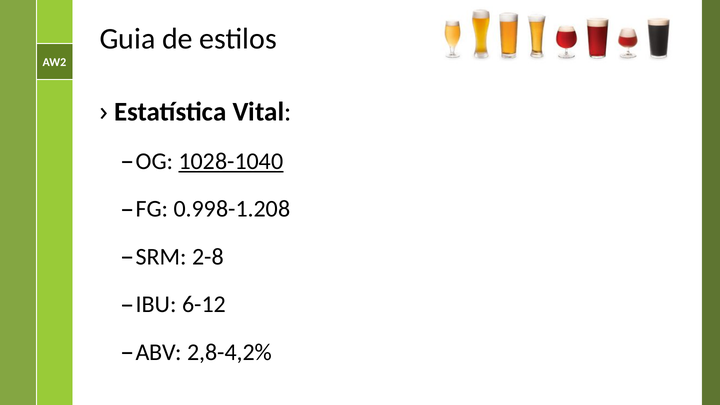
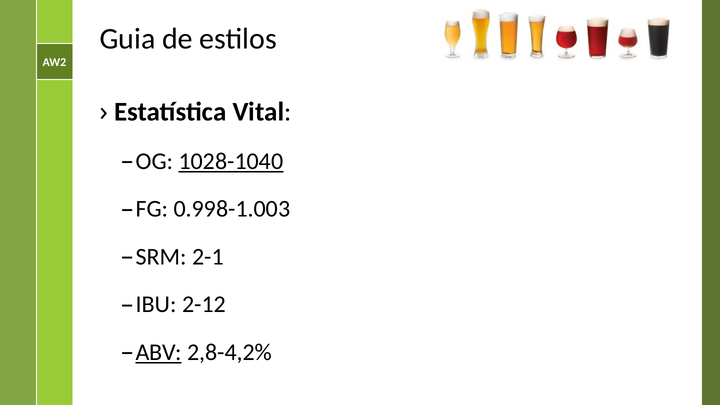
0.998-1.208: 0.998-1.208 -> 0.998-1.003 (232, 209)
2-8: 2-8 -> 2-1 (208, 257)
6-12: 6-12 -> 2-12 (204, 305)
ABV underline: none -> present (159, 352)
